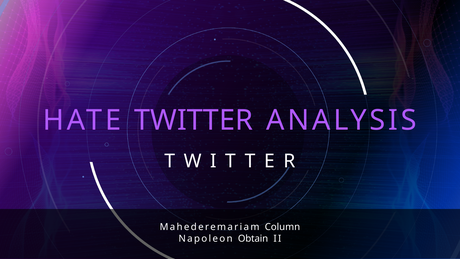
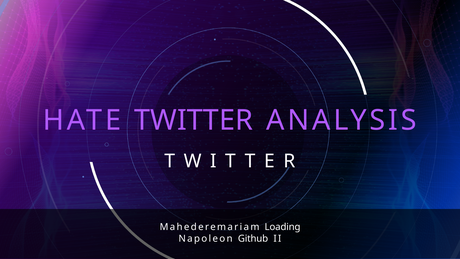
Column: Column -> Loading (283, 227)
Obtain: Obtain -> Github (253, 238)
